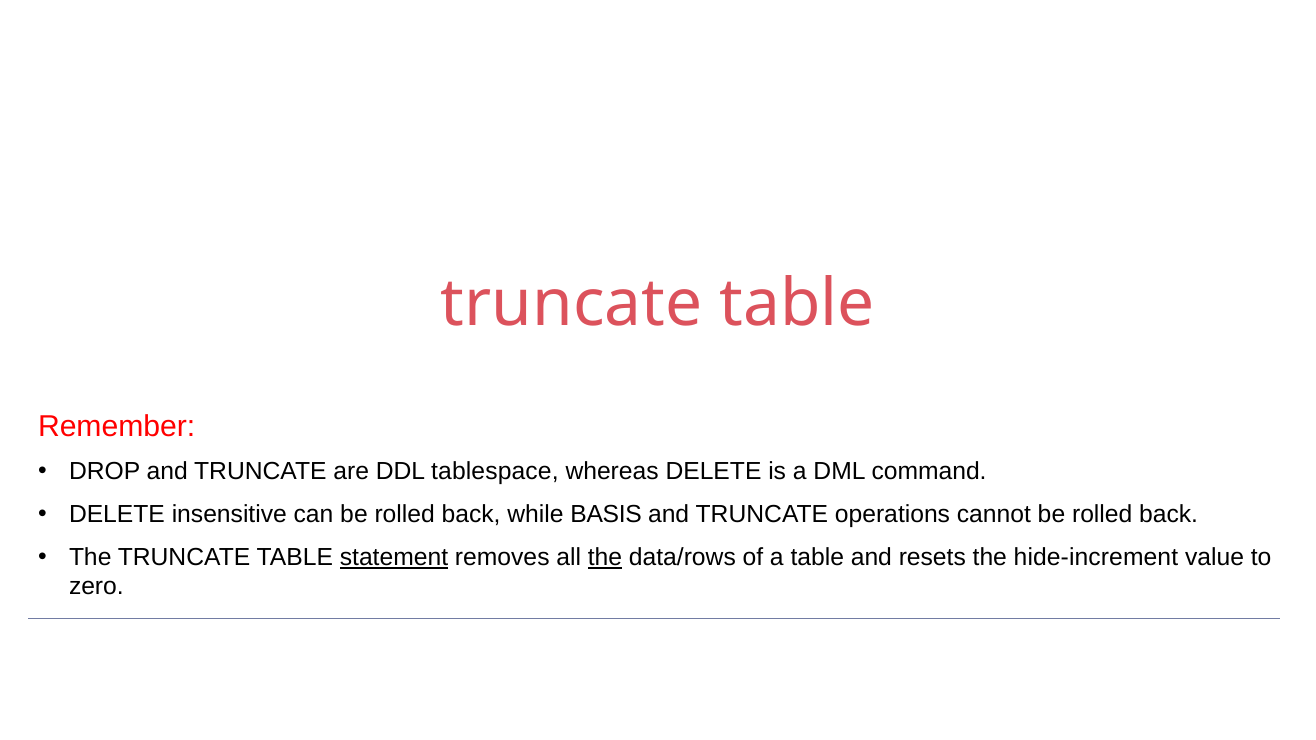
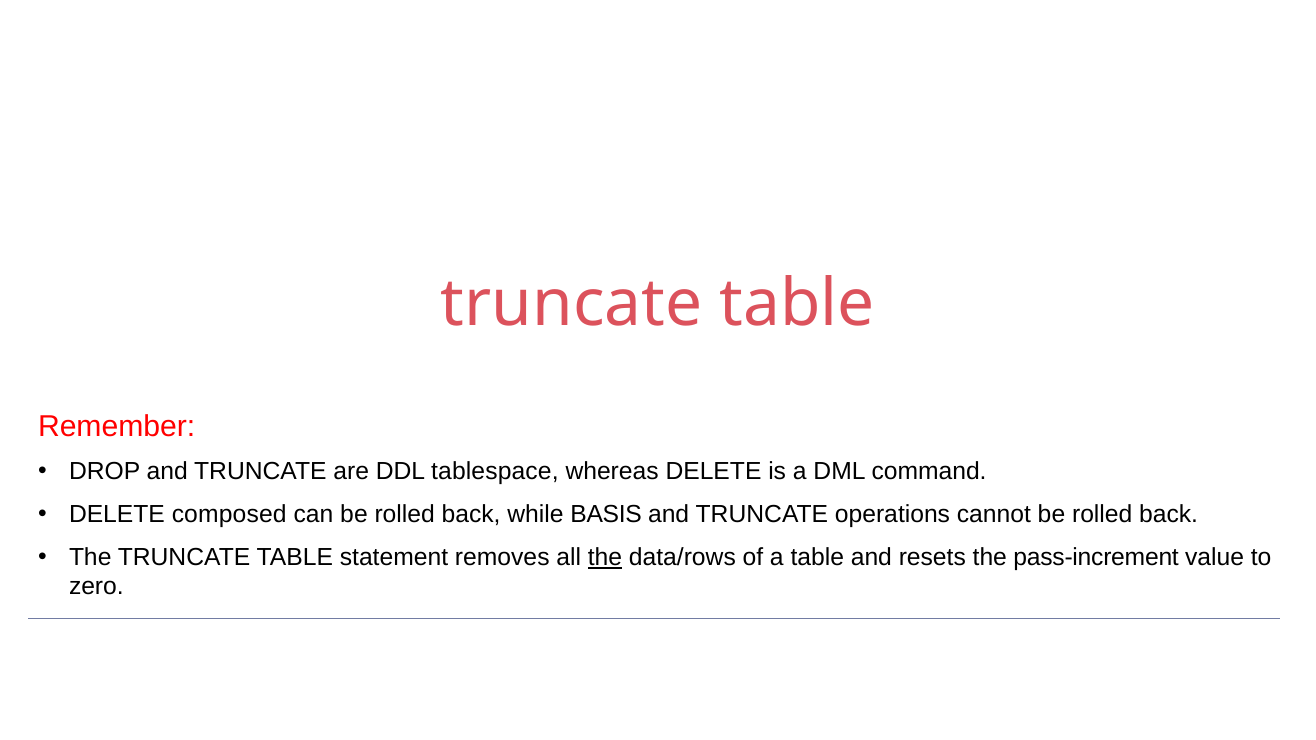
insensitive: insensitive -> composed (229, 515)
statement underline: present -> none (394, 557)
hide-increment: hide-increment -> pass-increment (1096, 557)
